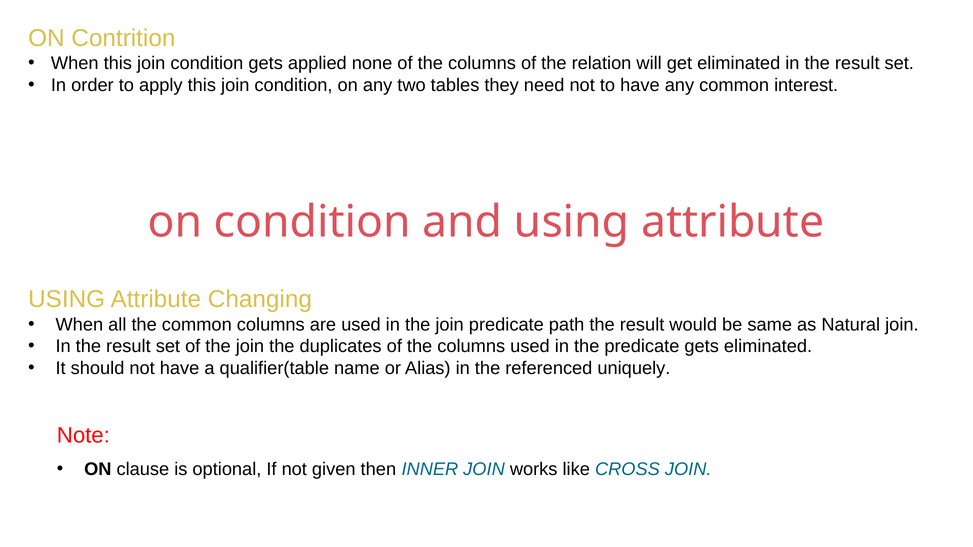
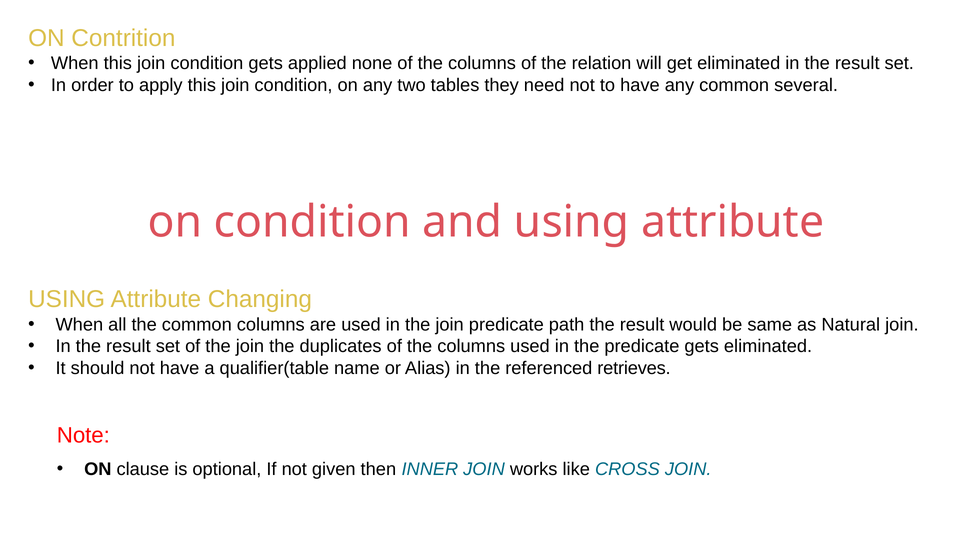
interest: interest -> several (806, 85)
uniquely: uniquely -> retrieves (634, 369)
